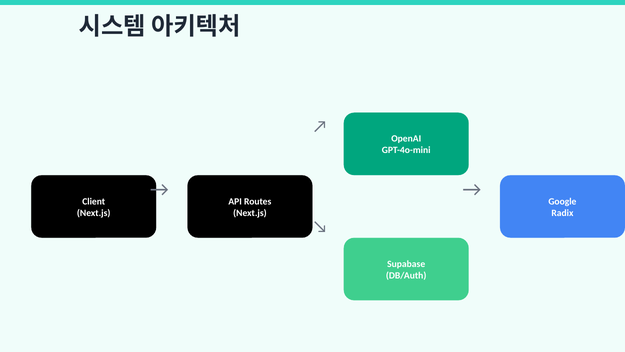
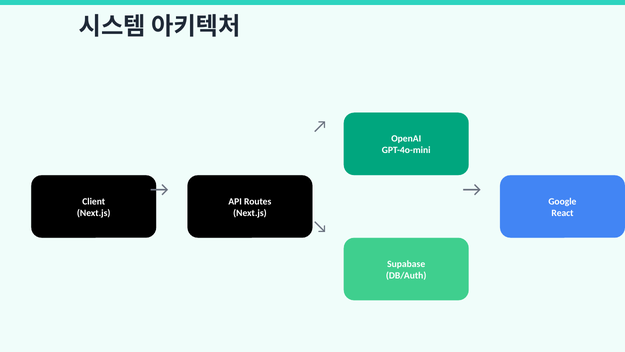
Radix: Radix -> React (562, 213)
